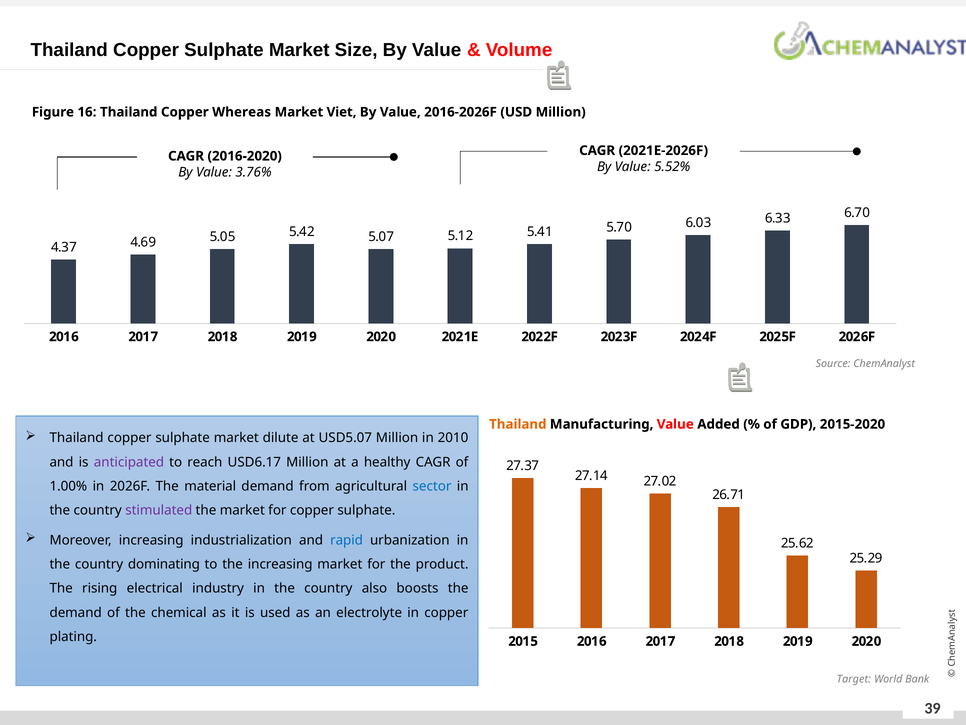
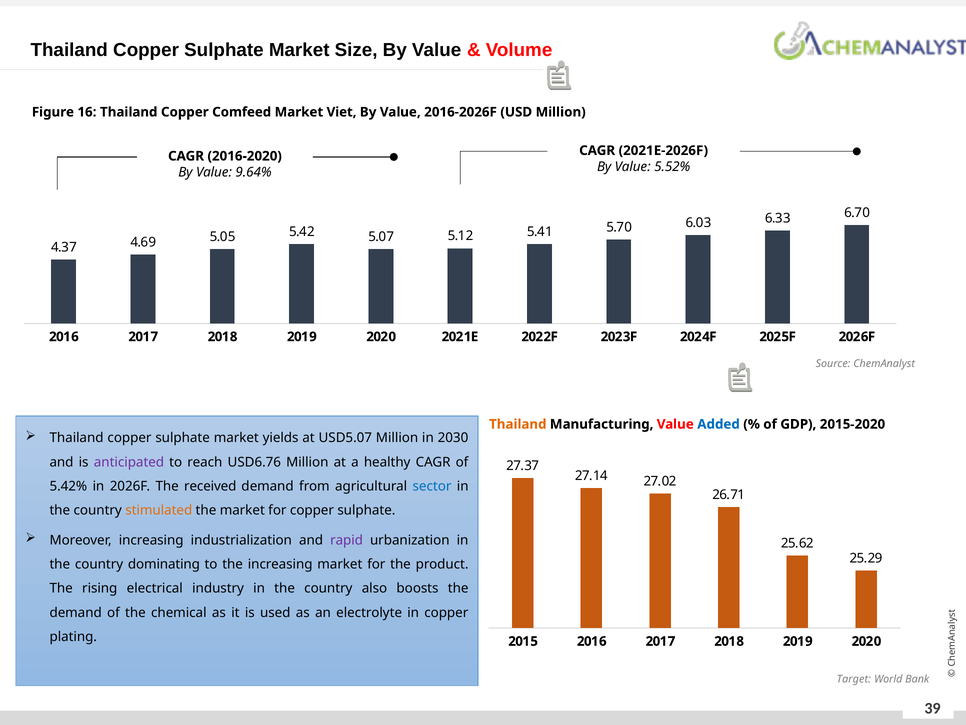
Whereas: Whereas -> Comfeed (242, 112)
3.76%: 3.76% -> 9.64% (254, 172)
Added colour: black -> blue (719, 424)
dilute: dilute -> yields (281, 438)
2010: 2010 -> 2030 (453, 438)
USD6.17: USD6.17 -> USD6.76 (254, 462)
1.00%: 1.00% -> 5.42% (68, 486)
material: material -> received (210, 486)
stimulated colour: purple -> orange (159, 510)
rapid colour: blue -> purple (347, 540)
